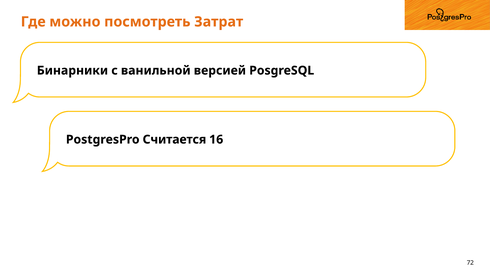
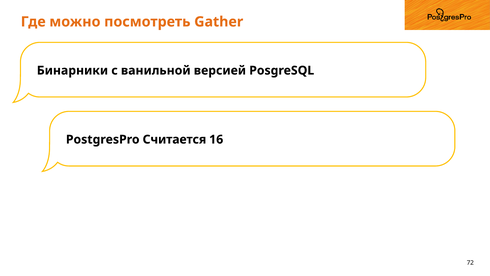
Затрат: Затрат -> Gather (219, 22)
